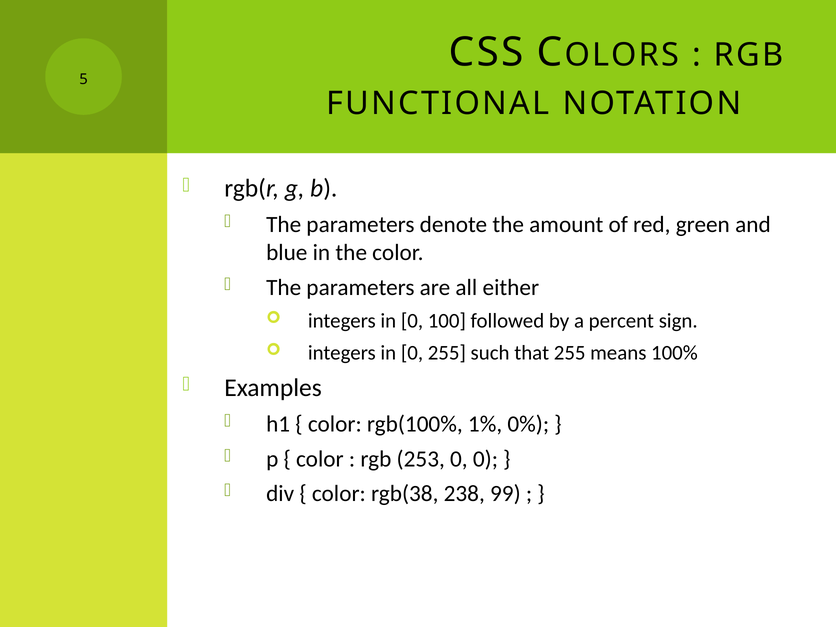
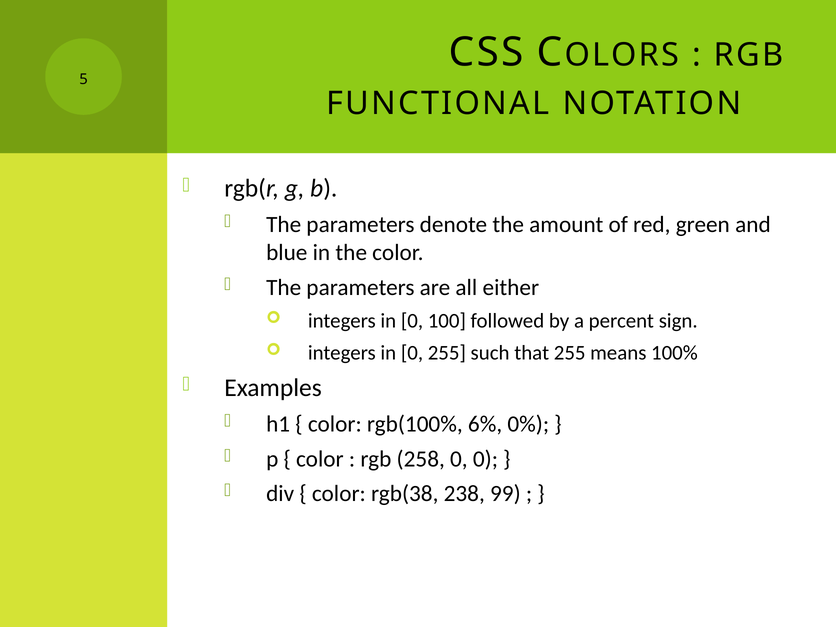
1%: 1% -> 6% (485, 424)
253: 253 -> 258 (421, 459)
